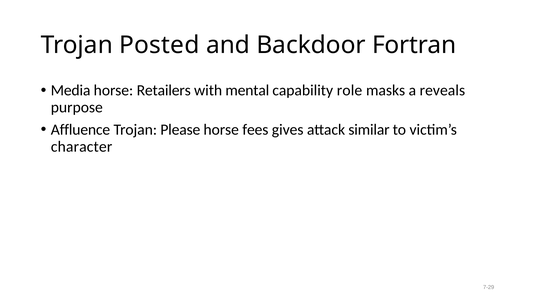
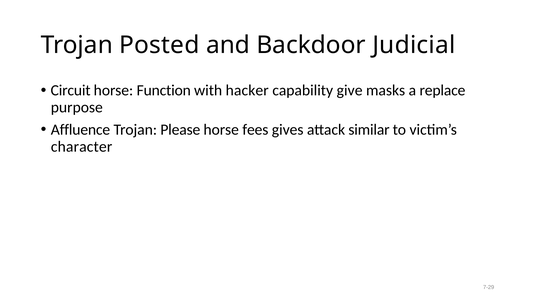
Fortran: Fortran -> Judicial (414, 45)
Media: Media -> Circuit (71, 90)
Retailers: Retailers -> Function (164, 90)
mental: mental -> hacker (247, 90)
role: role -> give (350, 90)
reveals: reveals -> replace (442, 90)
